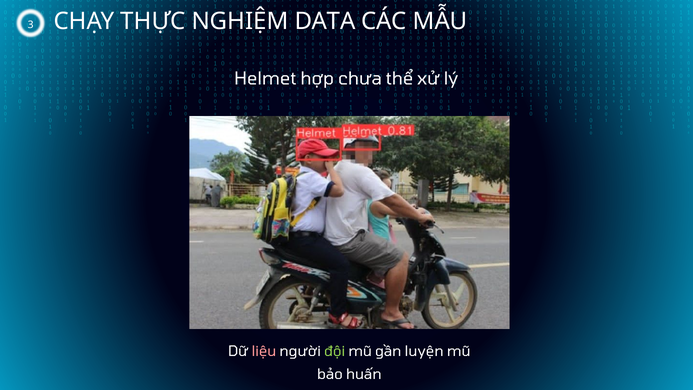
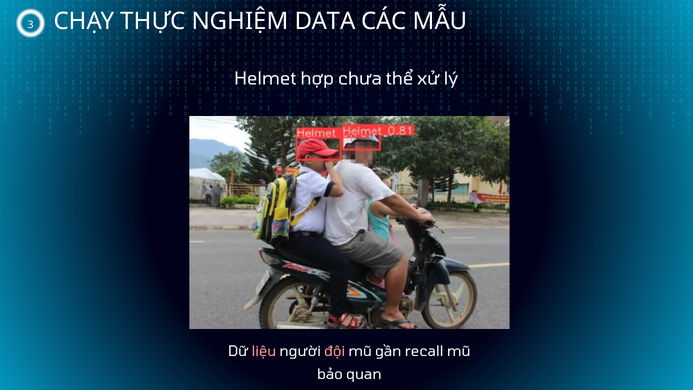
đội colour: light green -> pink (335, 352)
luyện: luyện -> recall (424, 352)
huấn: huấn -> quan (364, 374)
